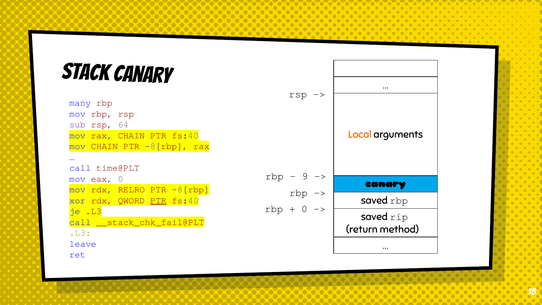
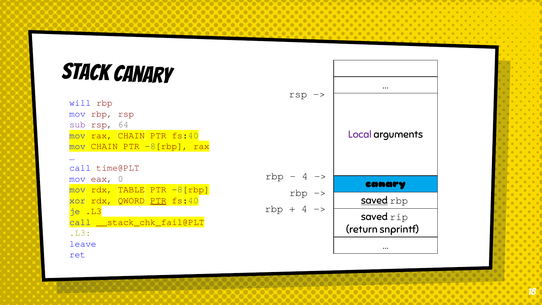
many: many -> will (80, 103)
Local colour: orange -> purple (360, 134)
9: 9 -> 4 (305, 176)
RELRO: RELRO -> TABLE (131, 190)
saved underline: none -> present (374, 200)
0: 0 -> 4 (304, 209)
method: method -> snprintf (399, 229)
